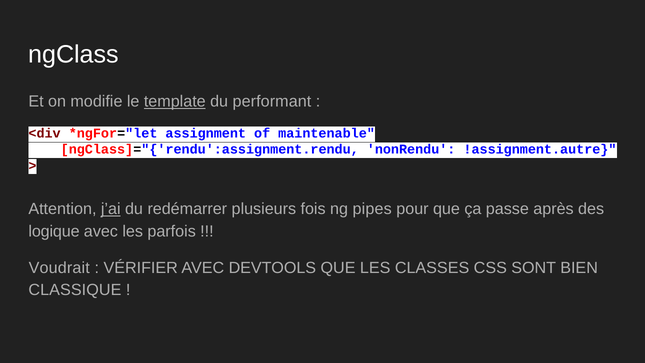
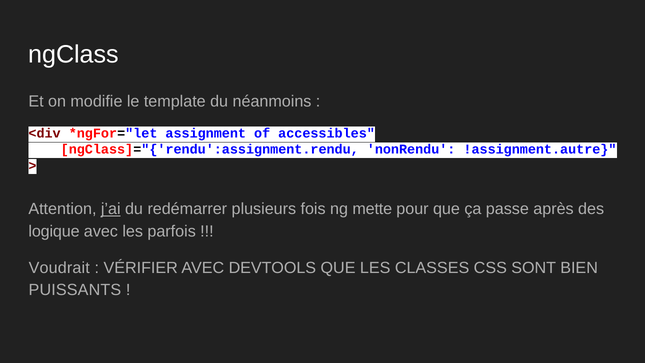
template underline: present -> none (175, 101)
performant: performant -> néanmoins (272, 101)
maintenable: maintenable -> accessibles (327, 133)
pipes: pipes -> mette (372, 209)
CLASSIQUE: CLASSIQUE -> PUISSANTS (75, 290)
